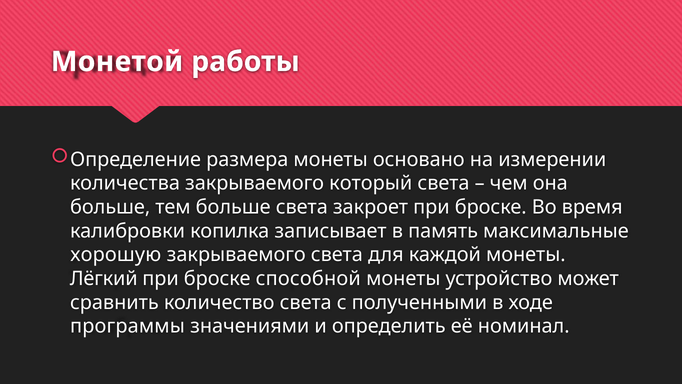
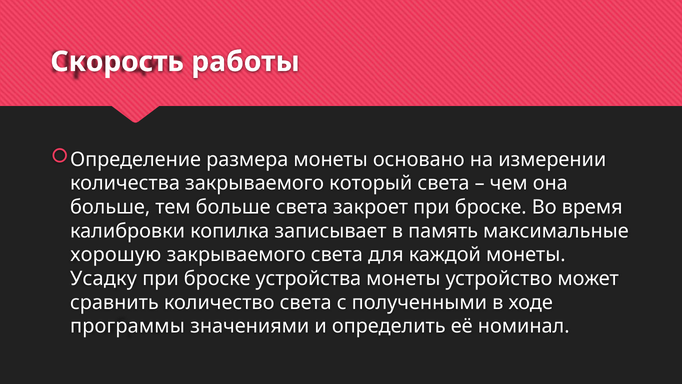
Монетой: Монетой -> Скорость (117, 62)
Лёгкий: Лёгкий -> Усадку (104, 278)
способной: способной -> устройства (308, 278)
